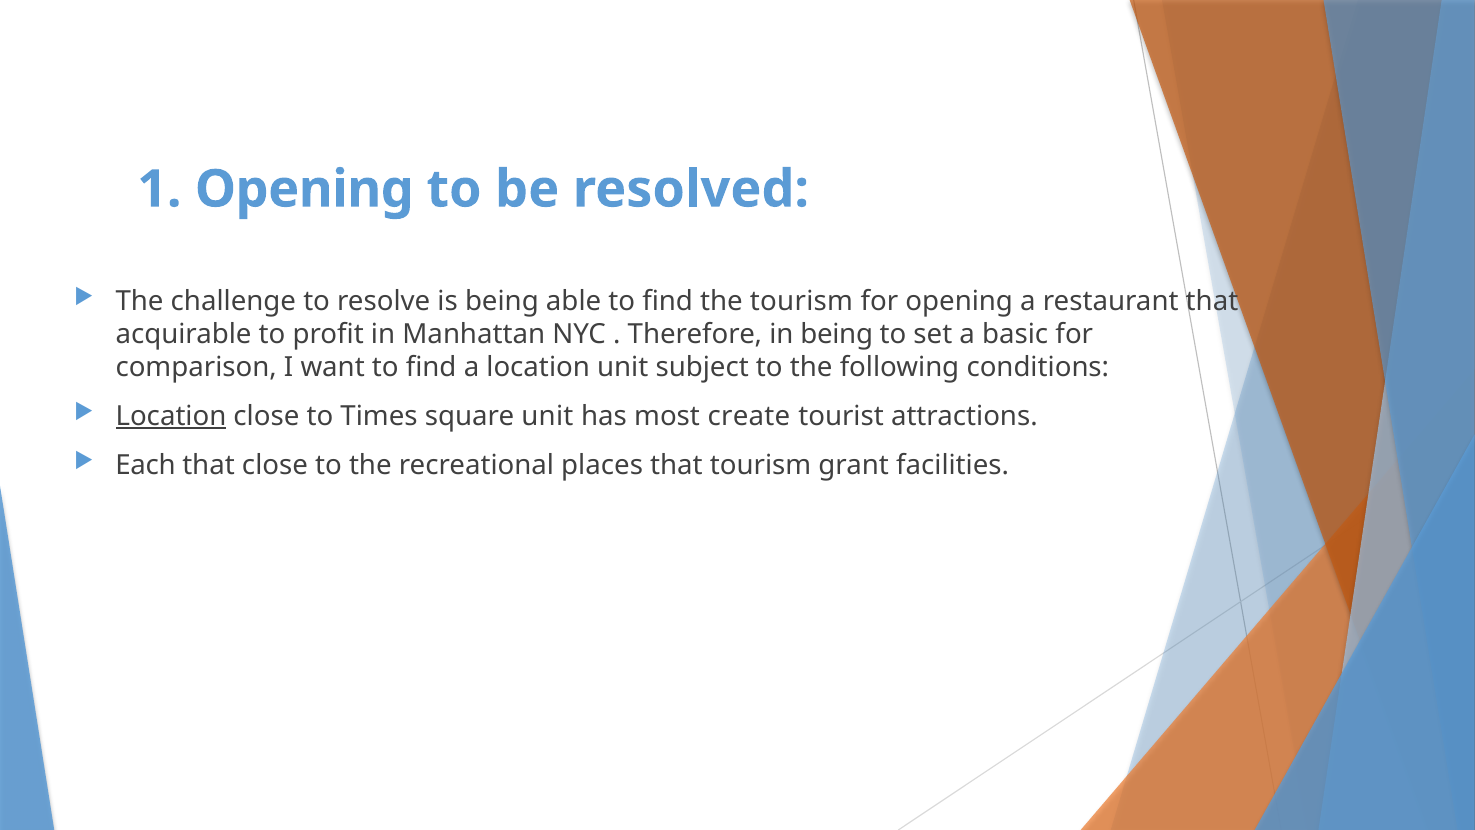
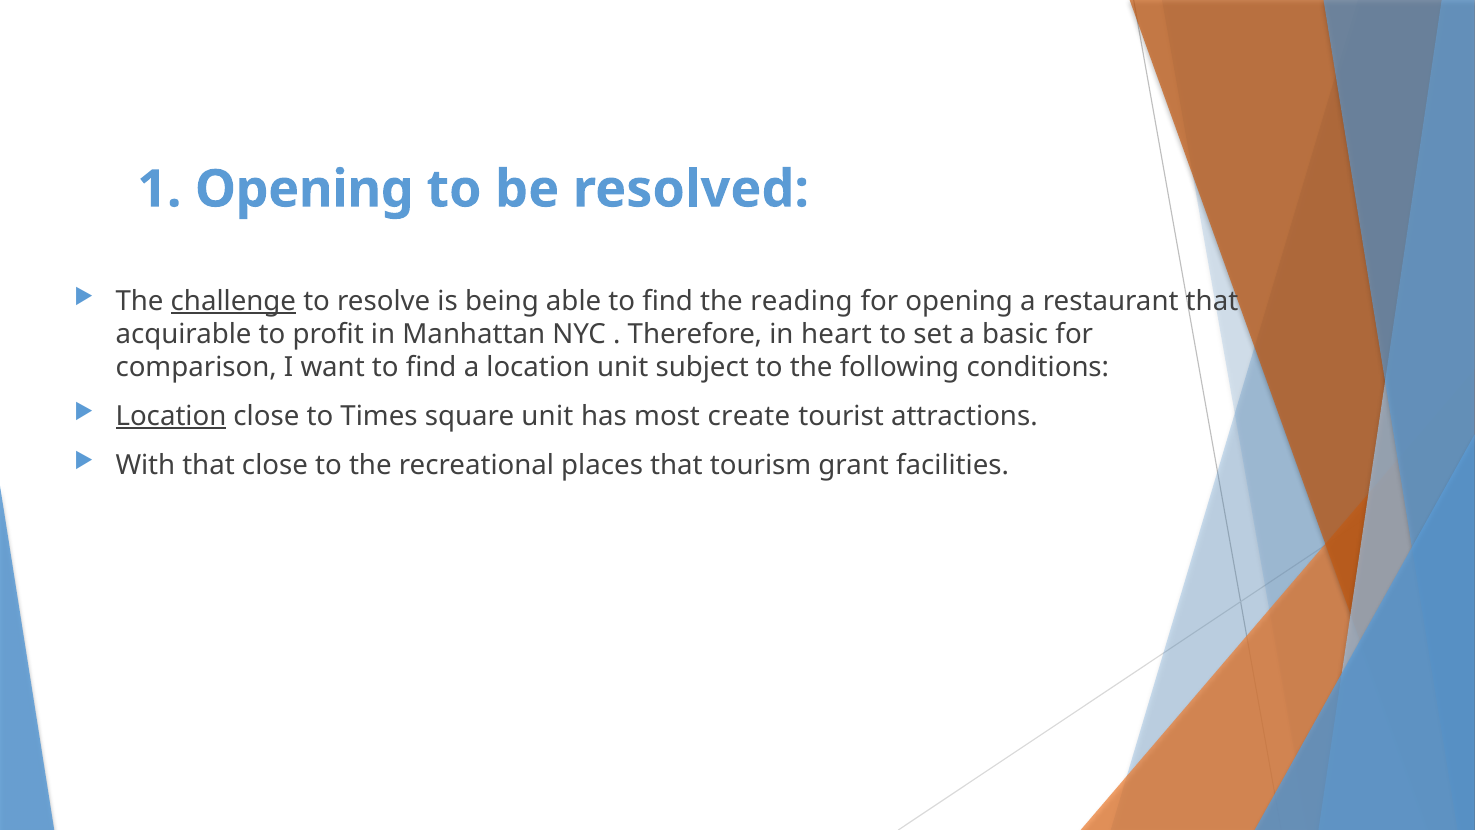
challenge underline: none -> present (233, 301)
the tourism: tourism -> reading (802, 301)
in being: being -> heart (836, 334)
Each: Each -> With (145, 465)
